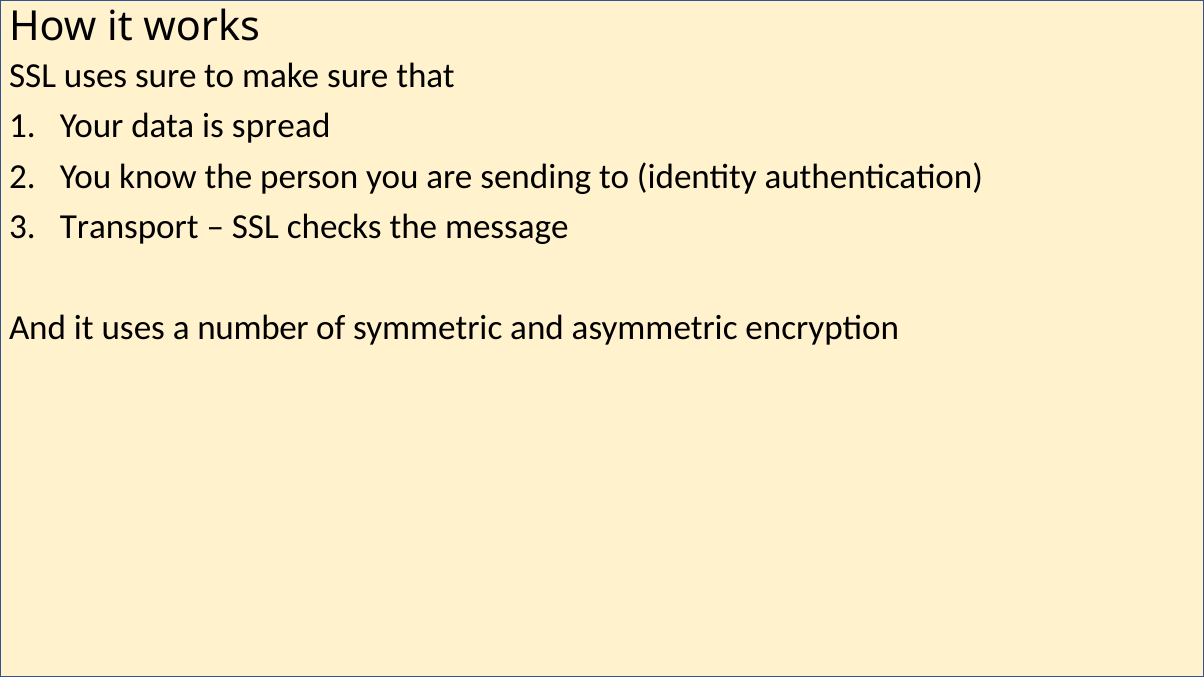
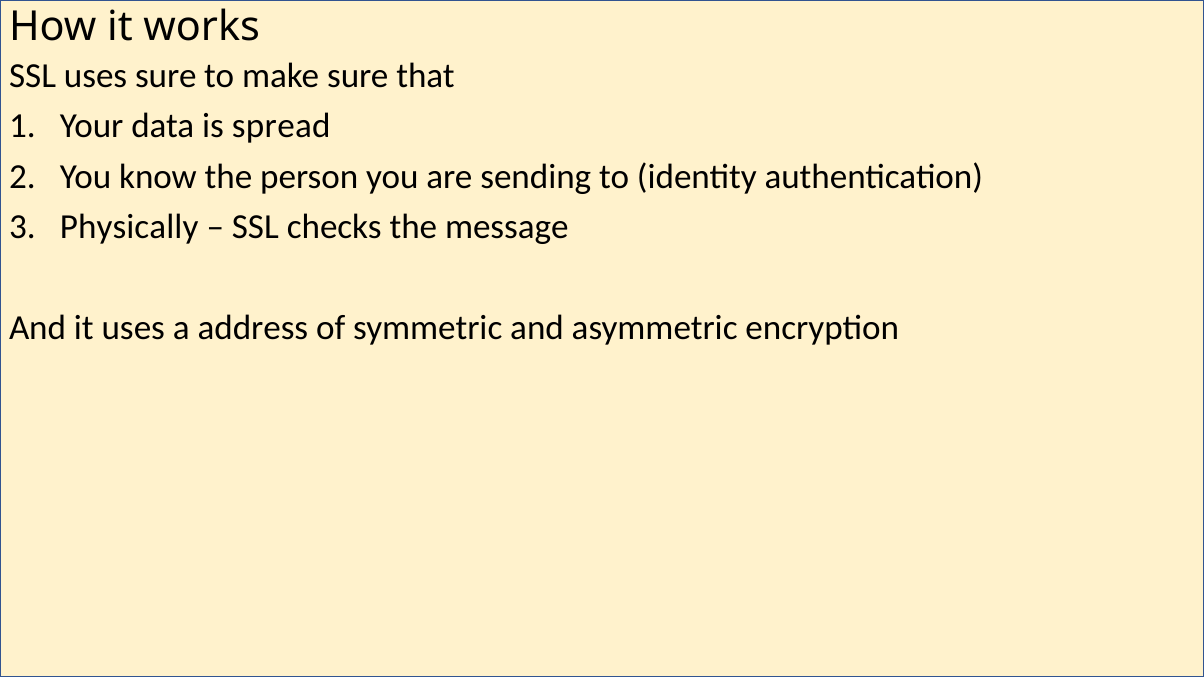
Transport: Transport -> Physically (129, 227)
number: number -> address (253, 328)
